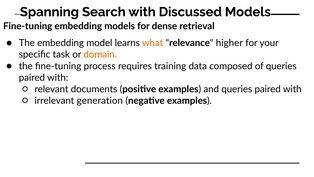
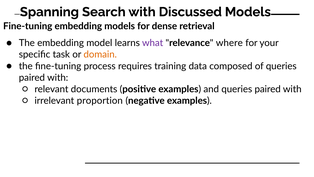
what colour: orange -> purple (153, 43)
higher: higher -> where (229, 43)
generation: generation -> proportion (100, 100)
